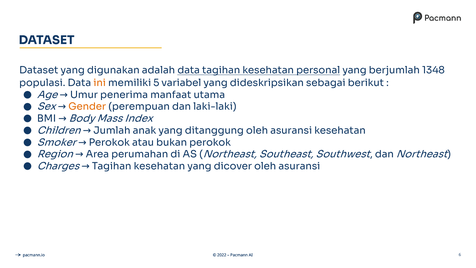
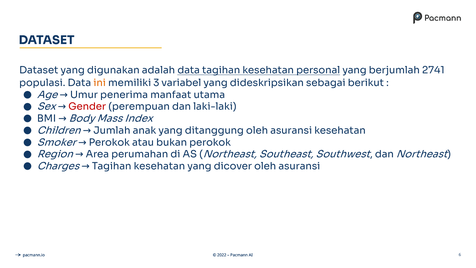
1348: 1348 -> 2741 (433, 70)
5: 5 -> 3 (156, 83)
Gender colour: orange -> red (87, 107)
